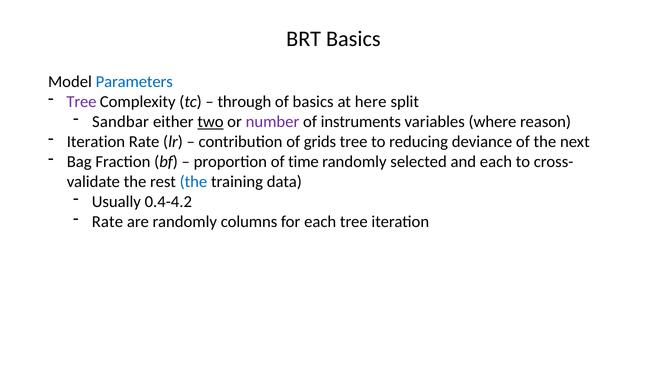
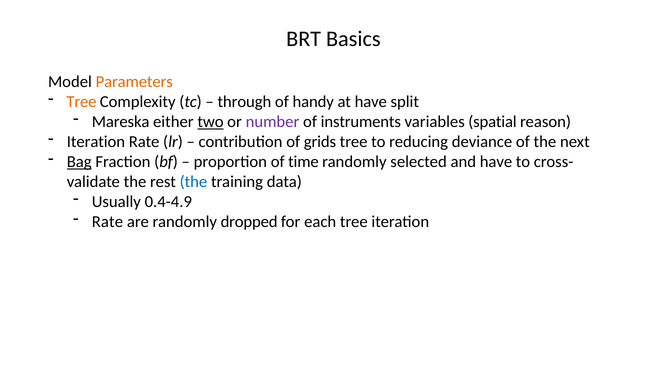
Parameters colour: blue -> orange (134, 82)
Tree colour: purple -> orange (81, 102)
of basics: basics -> handy (313, 102)
at here: here -> have (371, 102)
Sandbar: Sandbar -> Mareska (121, 122)
where: where -> spatial (492, 122)
Bag underline: none -> present (79, 162)
and each: each -> have (496, 162)
0.4-4.2: 0.4-4.2 -> 0.4-4.9 (168, 202)
columns: columns -> dropped (249, 222)
